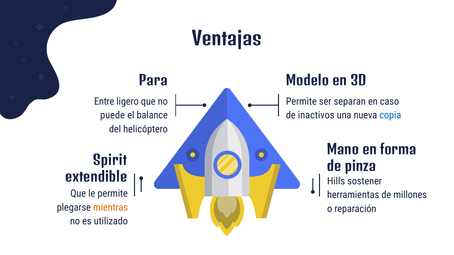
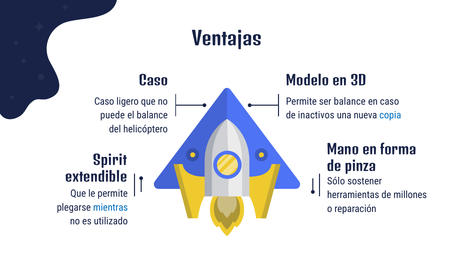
Para: Para -> Caso (153, 81)
Entre: Entre -> Caso (104, 102)
ser separan: separan -> balance (350, 102)
Hills: Hills -> Sólo (336, 181)
mientras colour: orange -> blue (111, 208)
